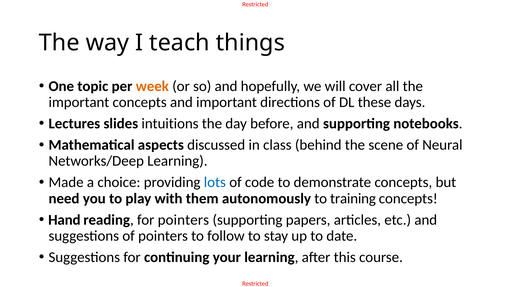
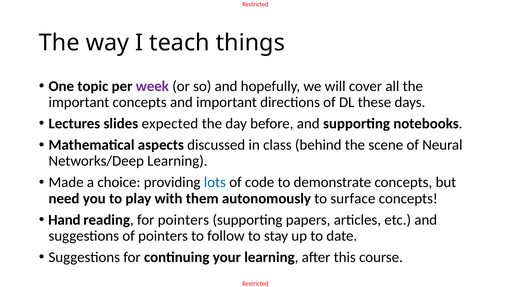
week colour: orange -> purple (152, 86)
intuitions: intuitions -> expected (170, 124)
training: training -> surface (353, 199)
